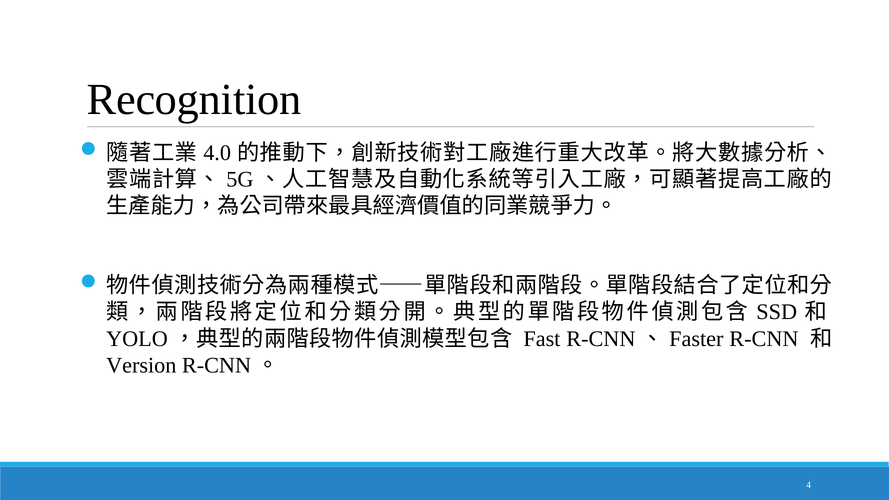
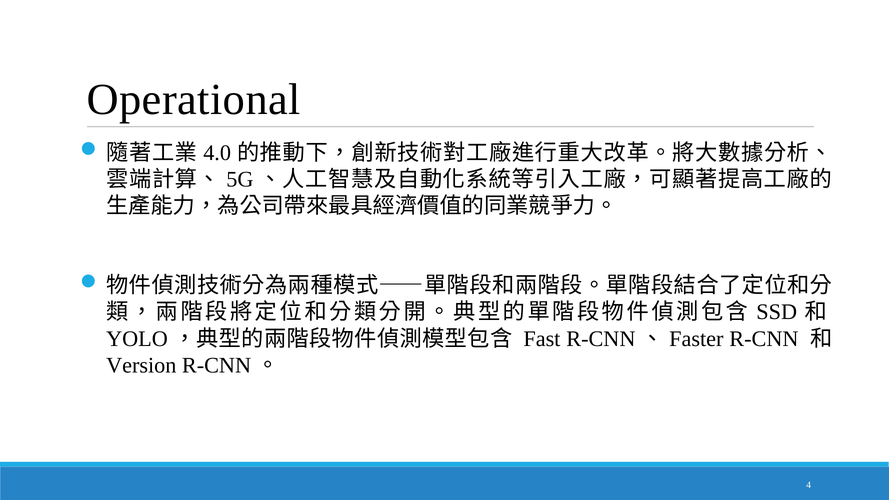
Recognition: Recognition -> Operational (194, 100)
